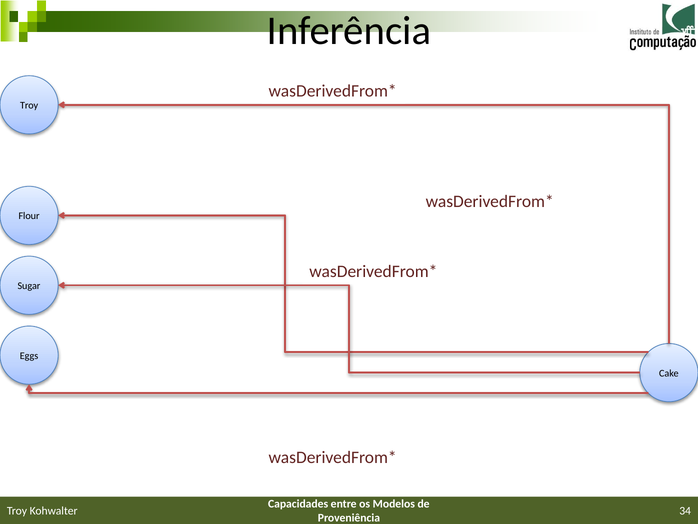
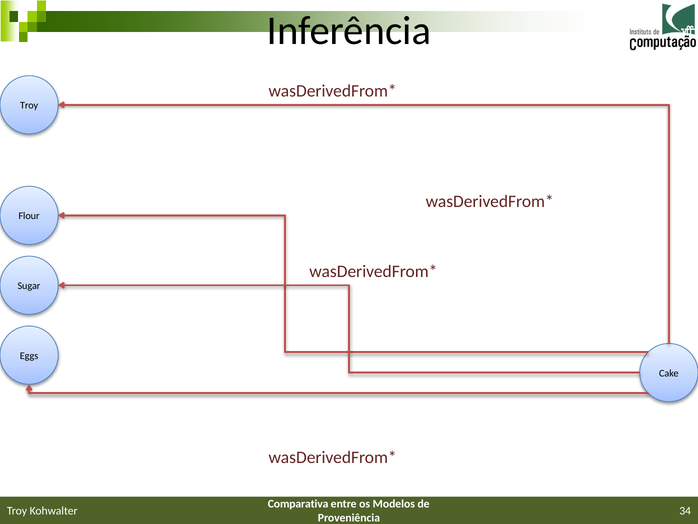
Capacidades: Capacidades -> Comparativa (298, 503)
